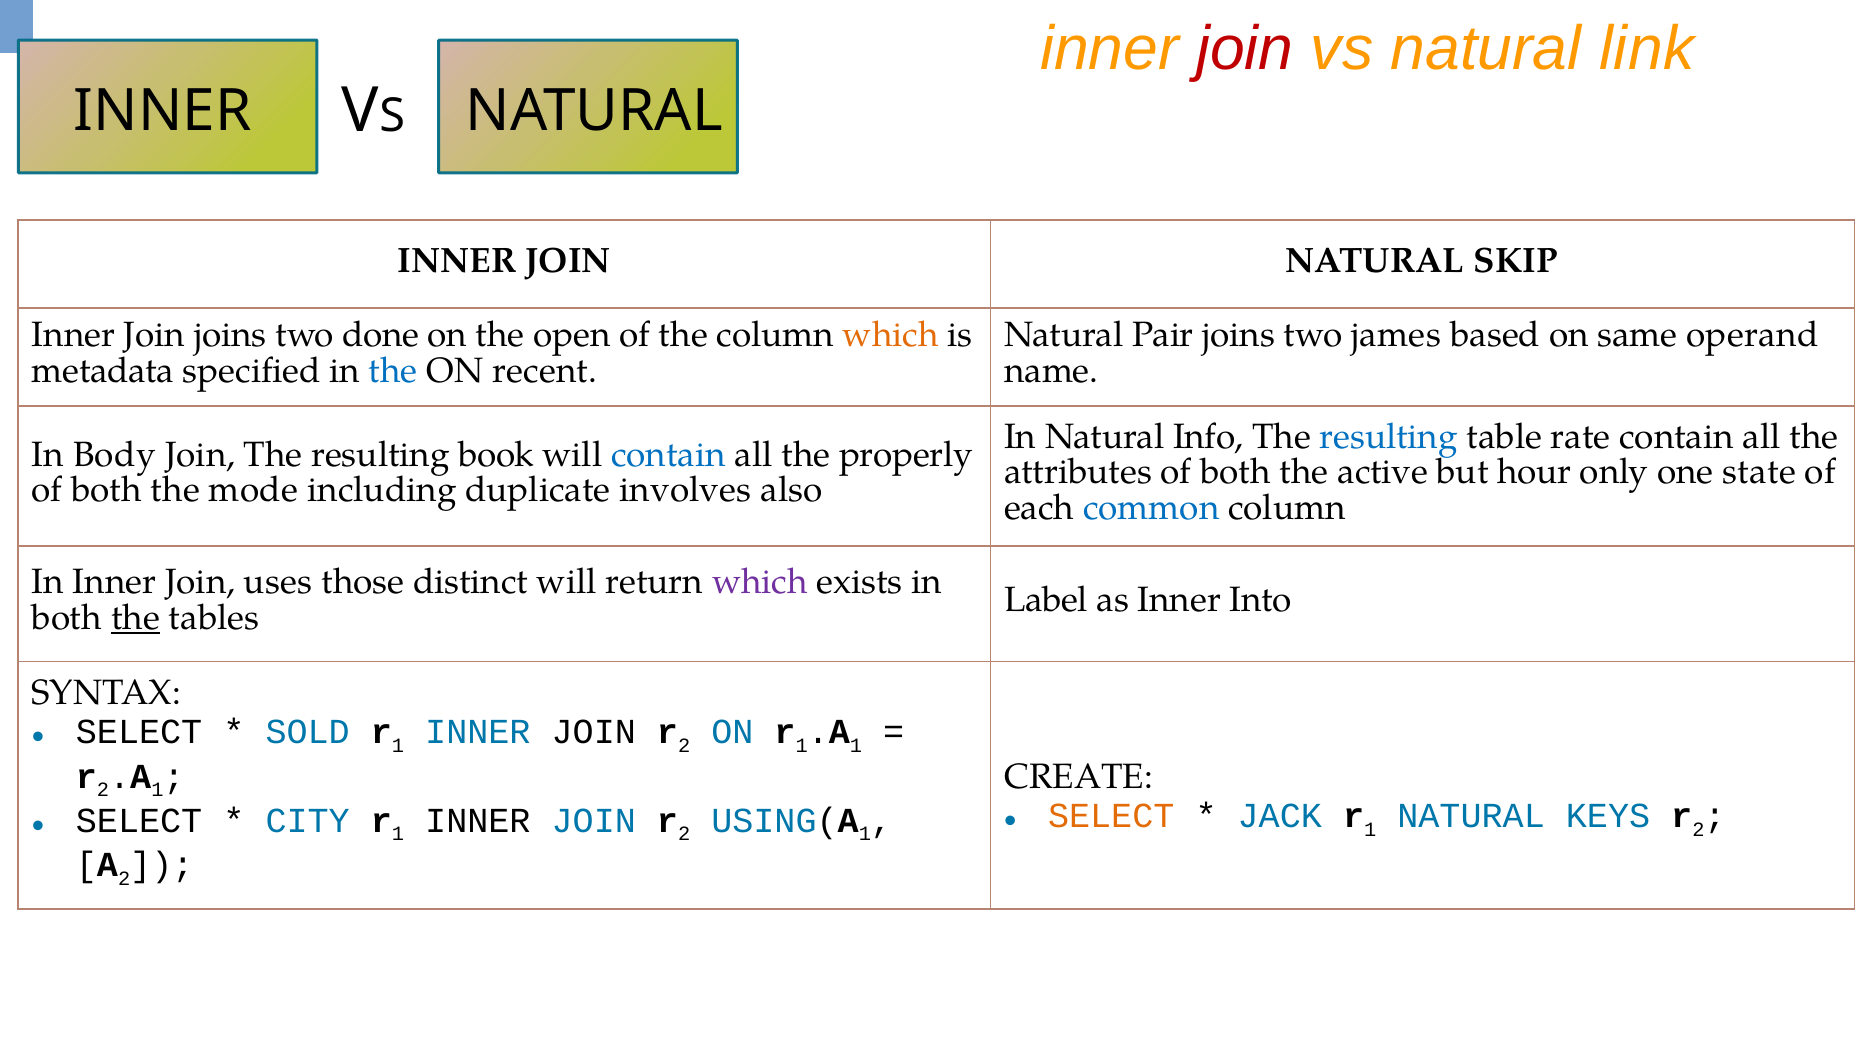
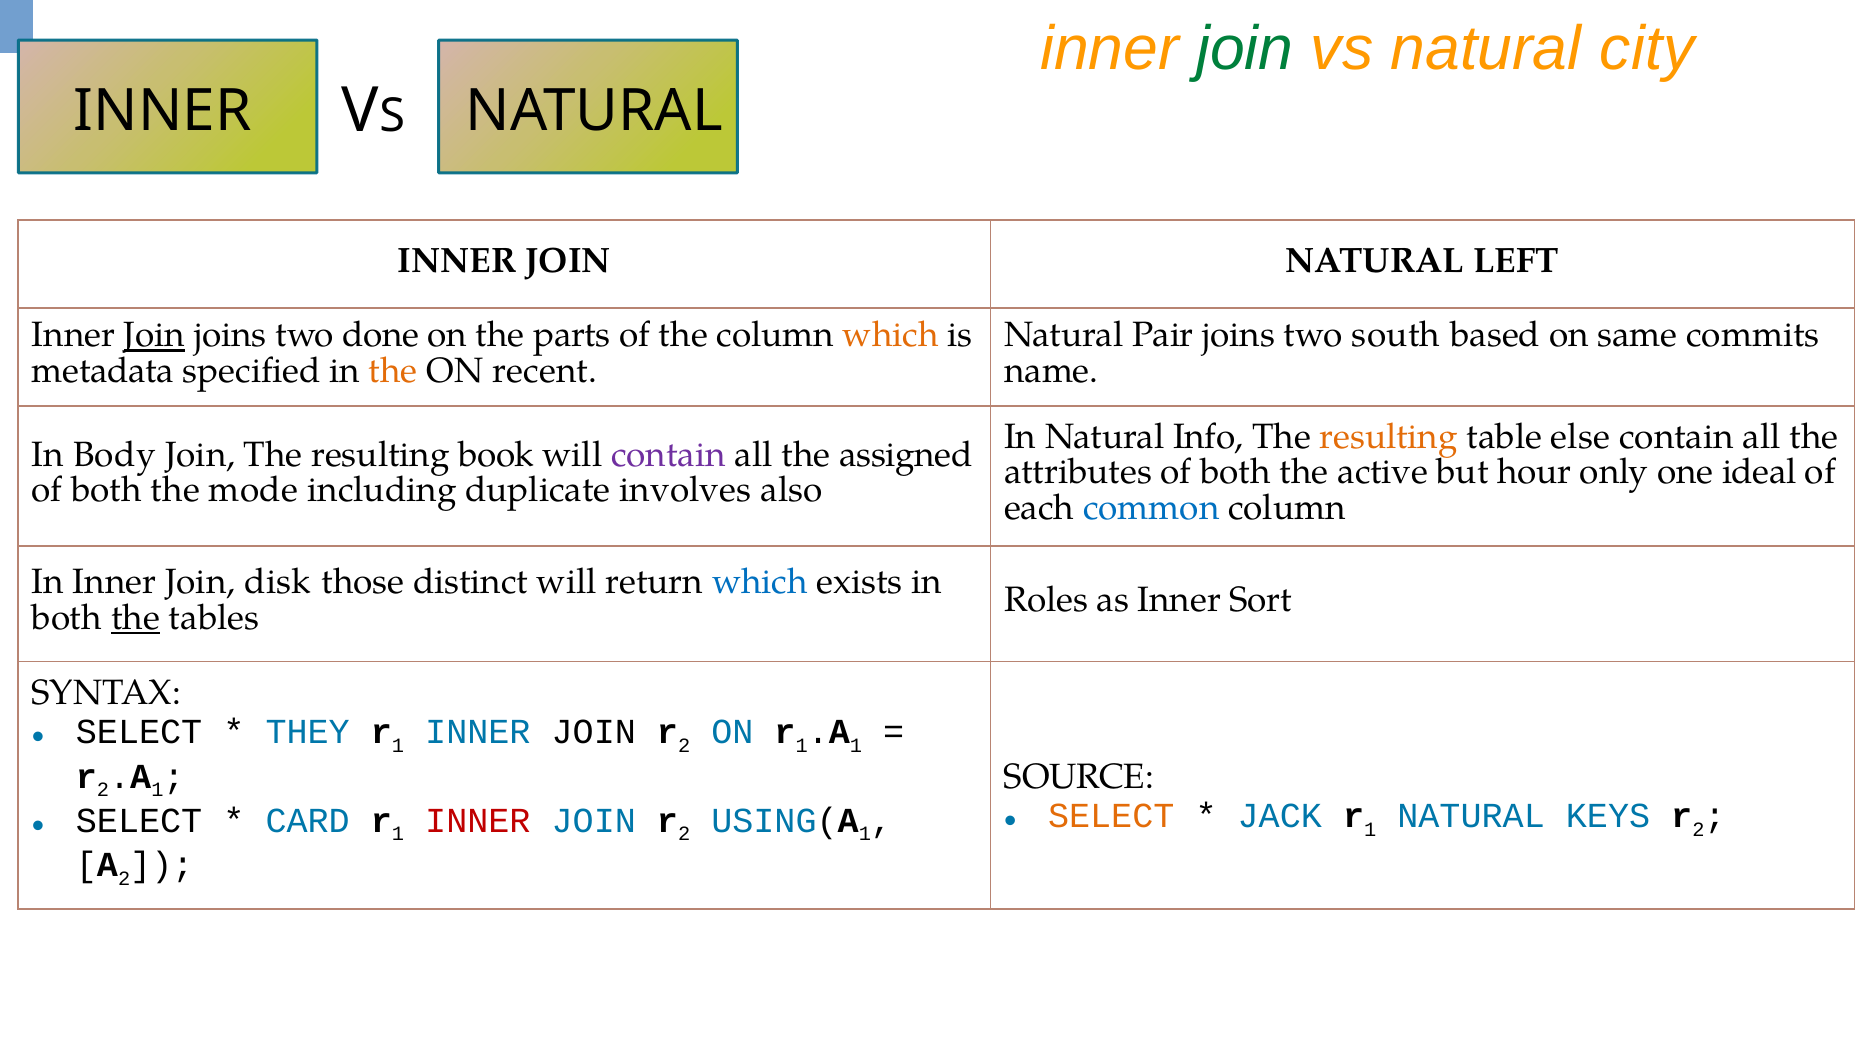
join colour: red -> green (1245, 49)
link: link -> city (1647, 49)
SKIP: SKIP -> LEFT (1516, 260)
Join underline: none -> present (155, 335)
open: open -> parts (572, 335)
james: james -> south (1396, 335)
operand: operand -> commits (1753, 335)
the colour: blue -> orange (393, 371)
resulting colour: blue -> orange (1389, 437)
rate: rate -> else (1581, 437)
contain colour: blue -> purple (668, 454)
properly: properly -> assigned (906, 454)
state: state -> ideal (1759, 472)
uses: uses -> disk (278, 582)
which colour: purple -> blue (760, 582)
Label: Label -> Roles (1046, 600)
Into: Into -> Sort (1261, 600)
SOLD: SOLD -> THEY (308, 732)
CREATE: CREATE -> SOURCE (1079, 777)
CITY: CITY -> CARD (308, 820)
INNER colour: black -> red (478, 820)
